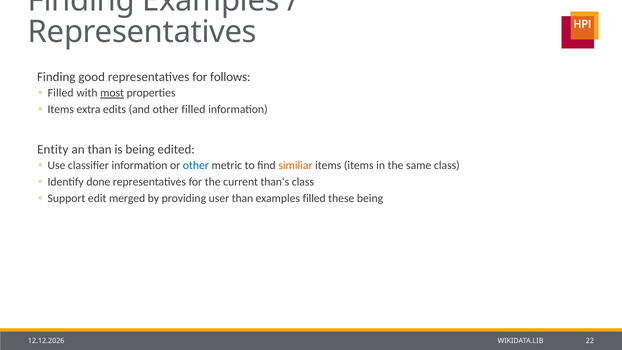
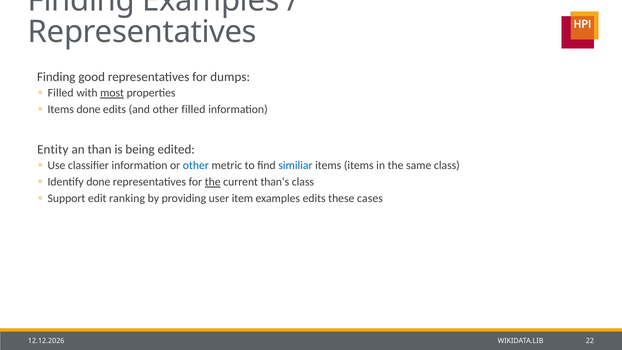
follows: follows -> dumps (230, 77)
Items extra: extra -> done (89, 109)
similiar colour: orange -> blue (295, 165)
the underline: none -> present (213, 182)
merged: merged -> ranking (127, 198)
user than: than -> item (242, 198)
examples filled: filled -> edits (314, 198)
these being: being -> cases (370, 198)
